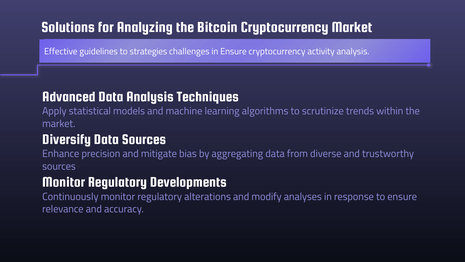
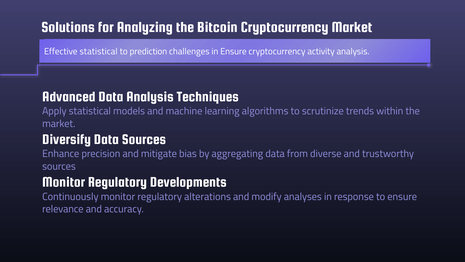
Effective guidelines: guidelines -> statistical (99, 51)
strategies: strategies -> prediction (148, 51)
